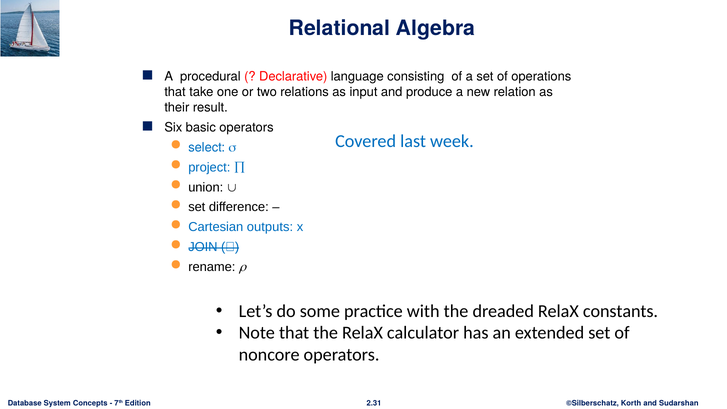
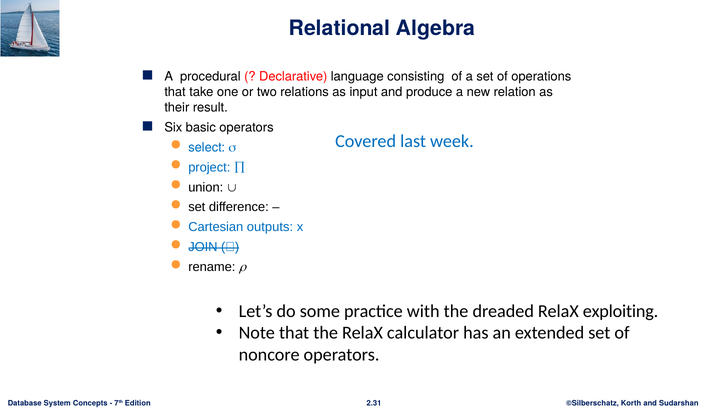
constants: constants -> exploiting (621, 311)
